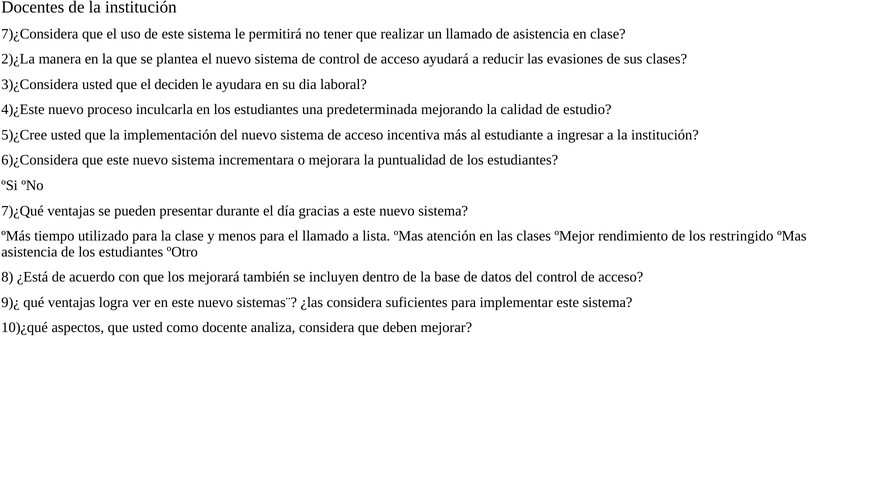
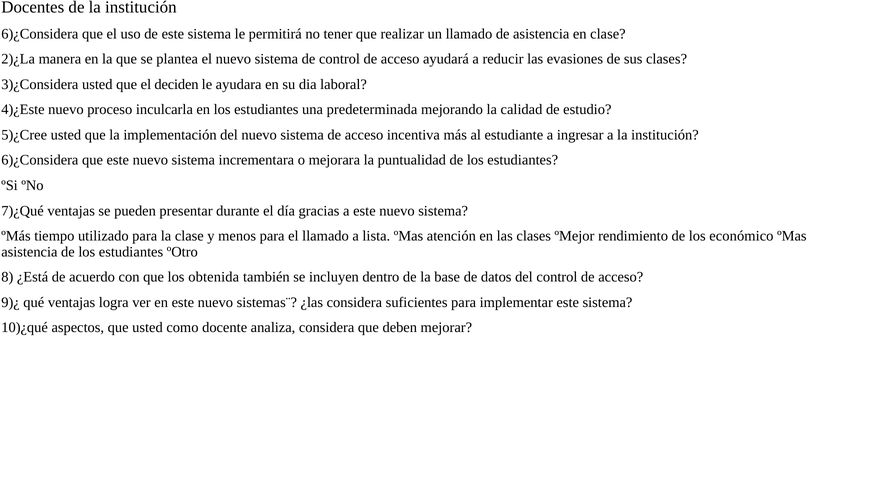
7)¿Considera: 7)¿Considera -> 6)¿Considera (40, 34)
restringido: restringido -> económico (741, 236)
mejorará: mejorará -> obtenida (214, 277)
